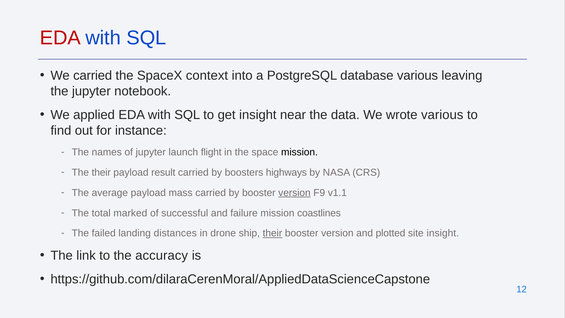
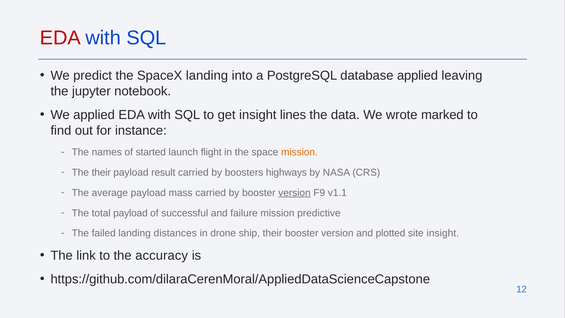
We carried: carried -> predict (93, 76)
SpaceX context: context -> landing (207, 76)
database various: various -> applied (418, 76)
near: near -> lines (293, 115)
wrote various: various -> marked (442, 115)
of jupyter: jupyter -> started (151, 152)
mission colour: black -> orange (299, 152)
total marked: marked -> payload (130, 213)
coastlines: coastlines -> predictive (319, 213)
their underline: present -> none (272, 233)
